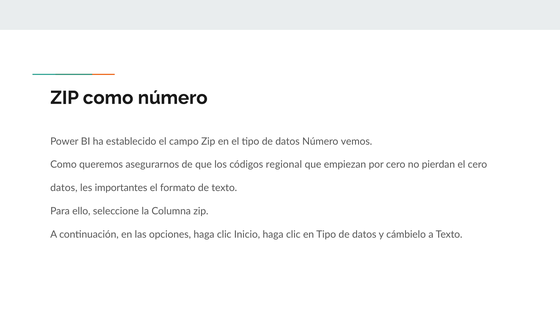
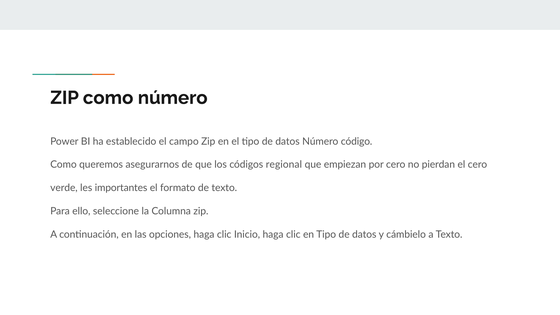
vemos: vemos -> código (357, 141)
datos: datos -> verde (64, 188)
